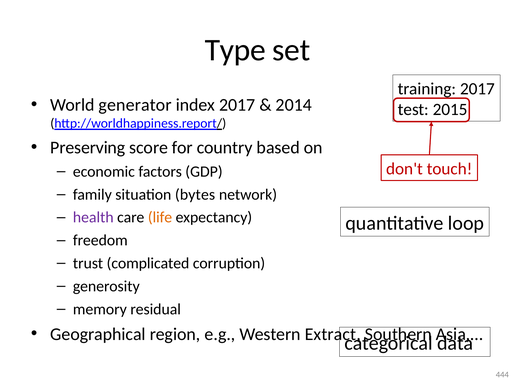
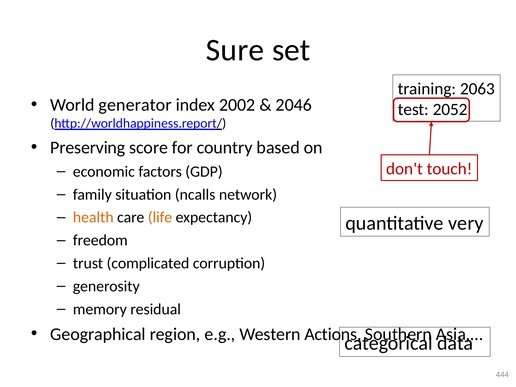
Type: Type -> Sure (235, 50)
training 2017: 2017 -> 2063 (477, 89)
index 2017: 2017 -> 2002 (237, 105)
2014: 2014 -> 2046 (294, 105)
2015: 2015 -> 2052 (450, 109)
bytes: bytes -> ncalls (195, 194)
health colour: purple -> orange (93, 217)
loop: loop -> very (466, 223)
Extract: Extract -> Actions (333, 334)
